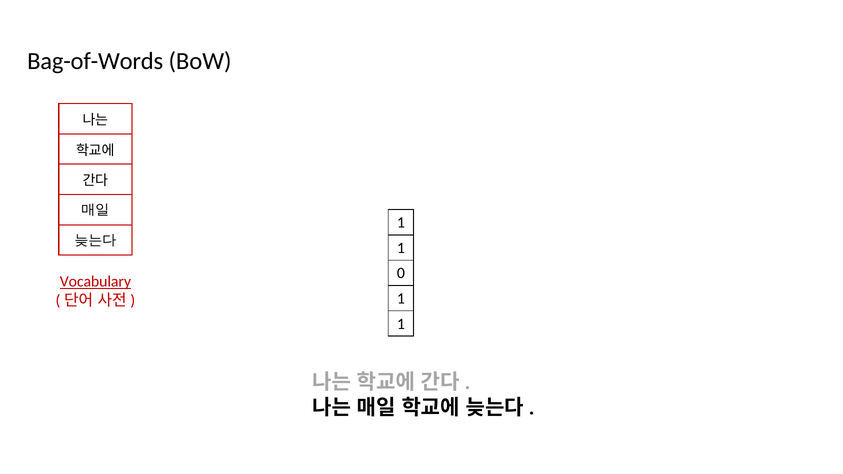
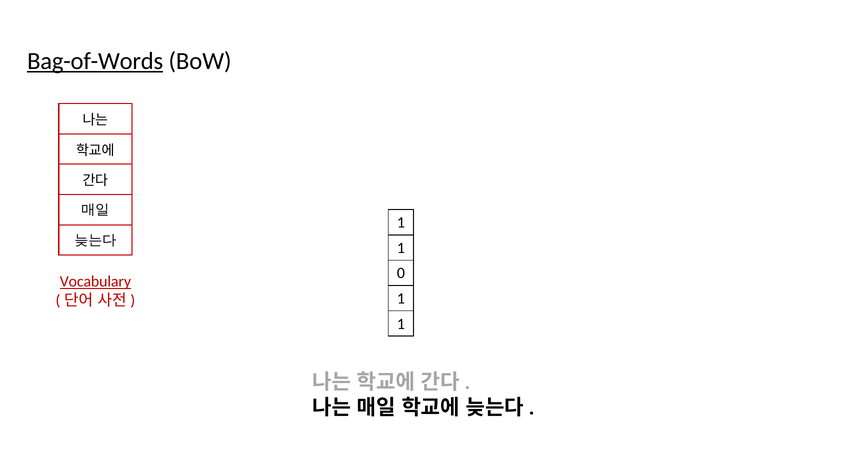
Bag-of-Words underline: none -> present (95, 61)
